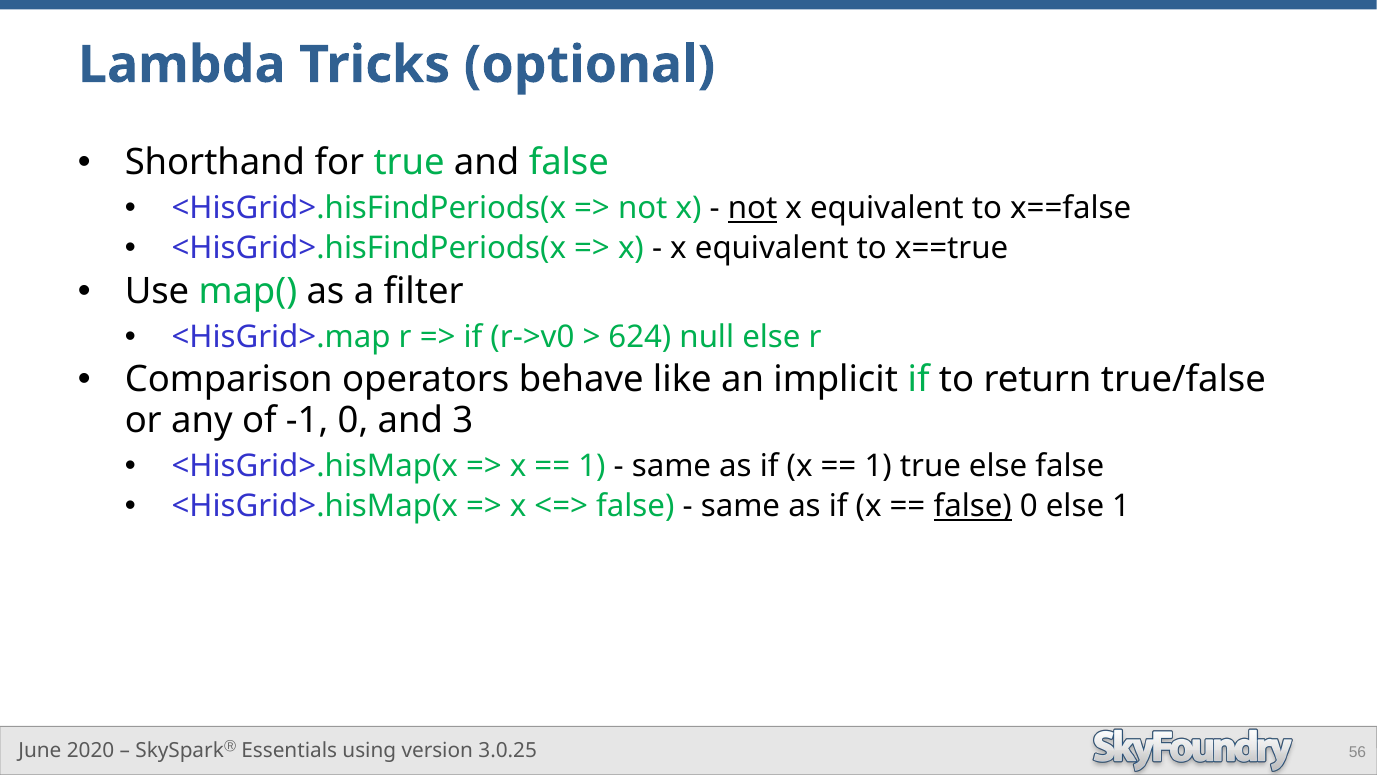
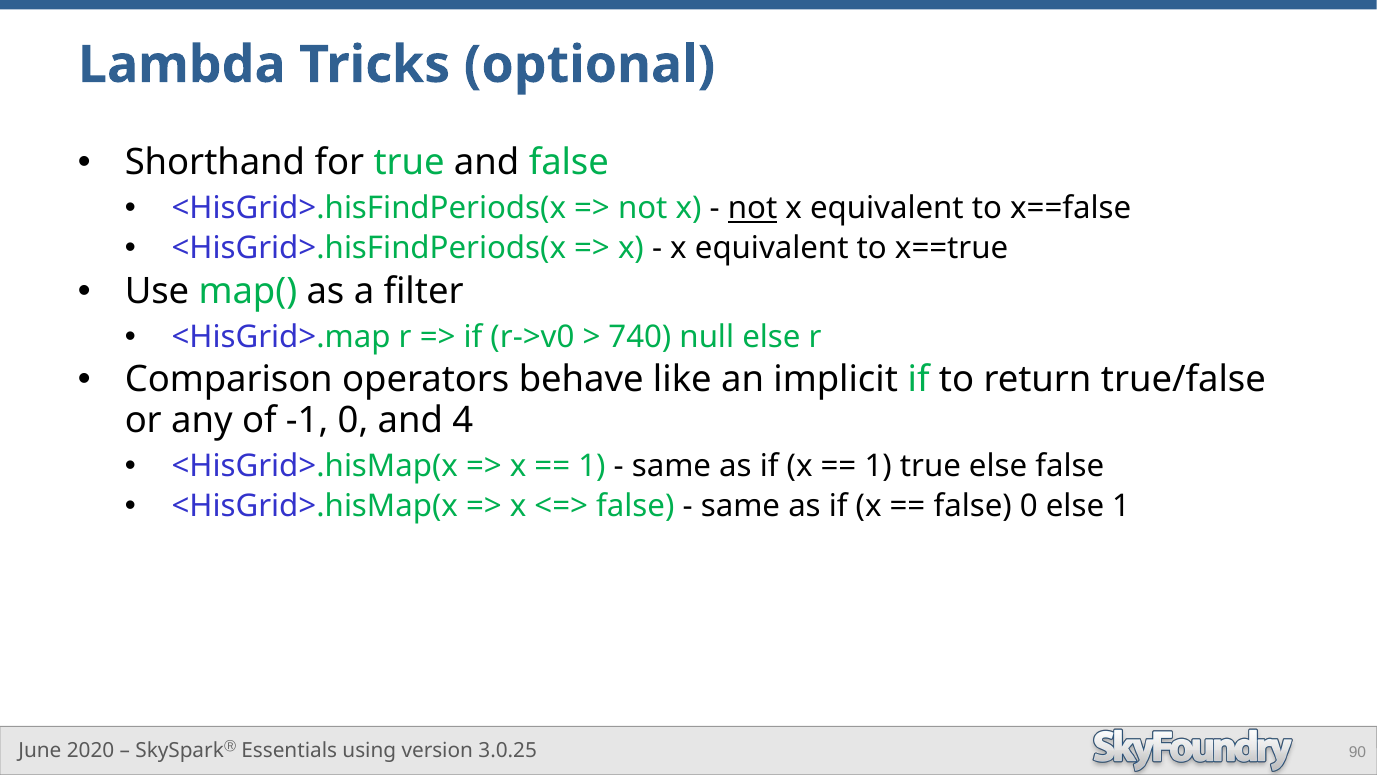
624: 624 -> 740 (640, 337)
3: 3 -> 4 (463, 420)
false underline: present -> none (973, 506)
56: 56 -> 90 (1358, 751)
